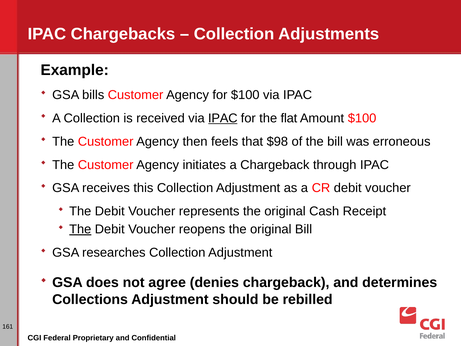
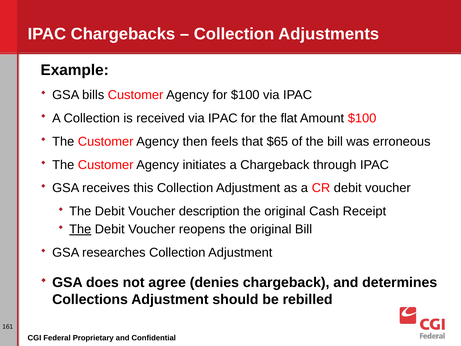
IPAC underline: present -> none (223, 118)
$98: $98 -> $65 (277, 141)
represents: represents -> description (209, 211)
